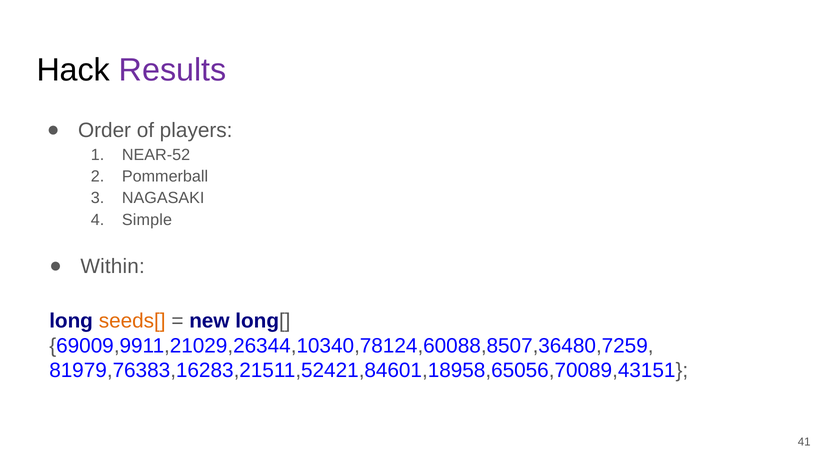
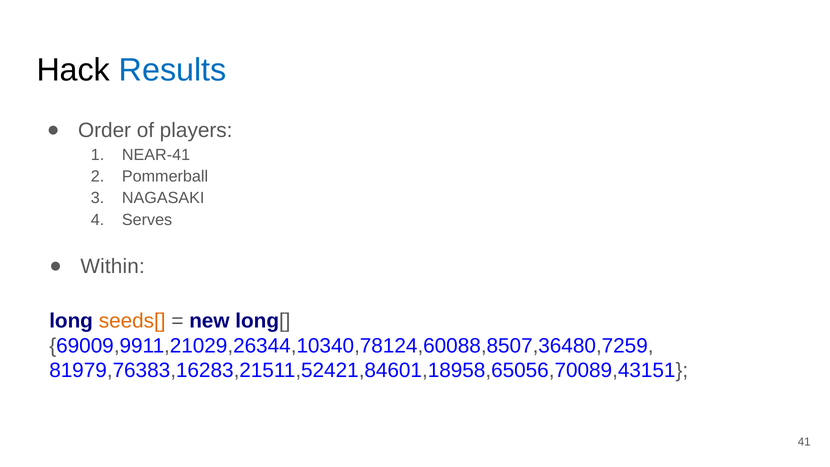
Results colour: purple -> blue (173, 70)
NEAR-52: NEAR-52 -> NEAR-41 (156, 155)
Simple: Simple -> Serves (147, 220)
